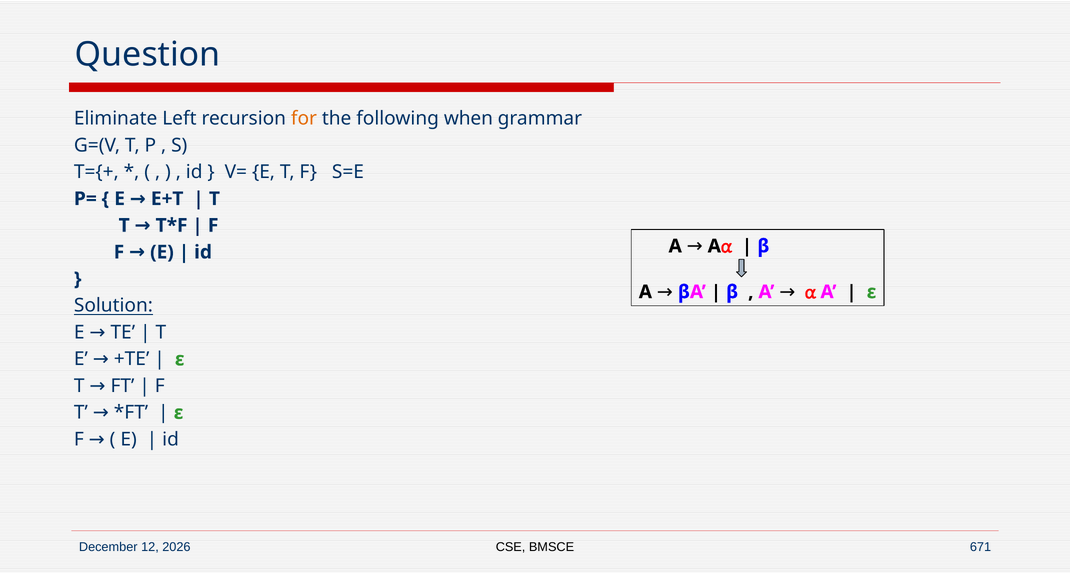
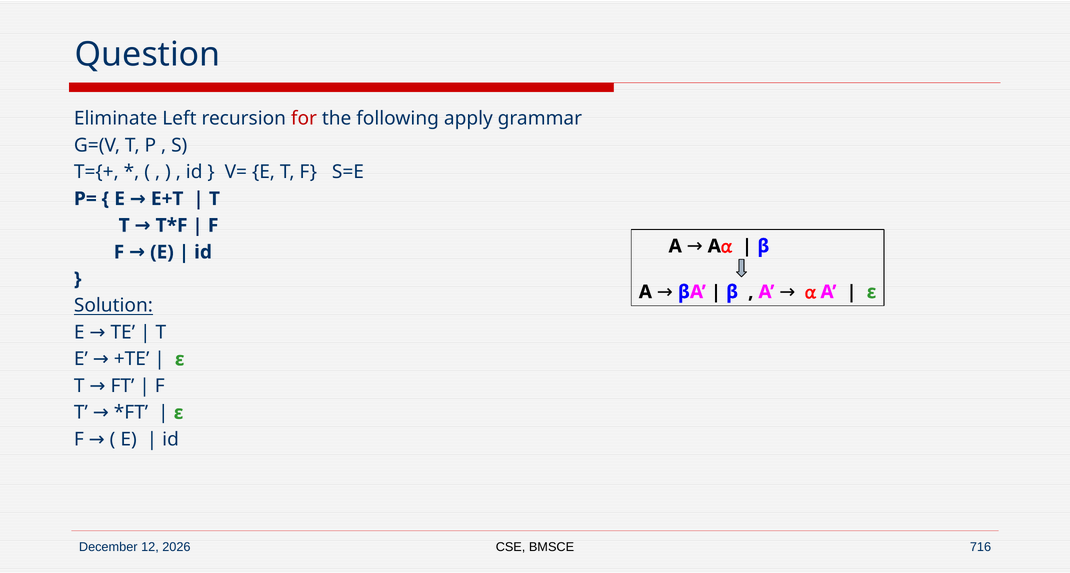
for colour: orange -> red (304, 119)
when: when -> apply (468, 119)
671: 671 -> 716 (980, 547)
